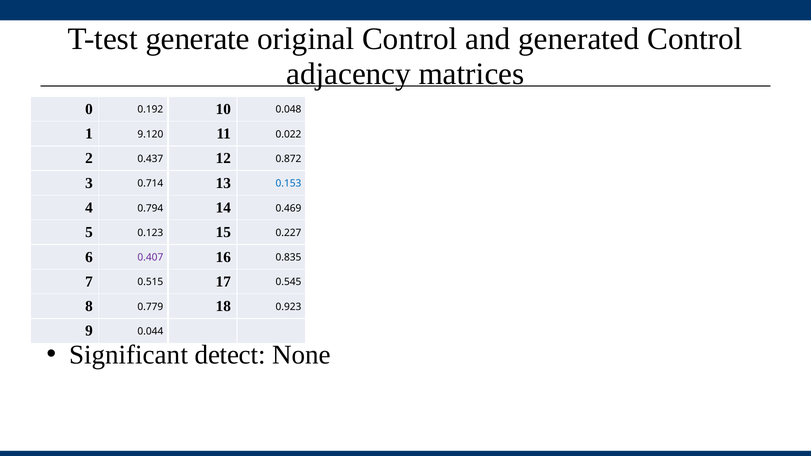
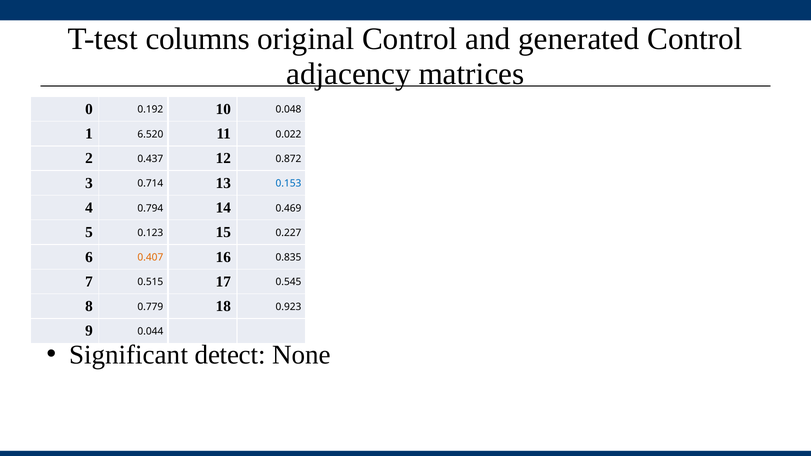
generate: generate -> columns (198, 39)
9.120: 9.120 -> 6.520 (150, 134)
0.407 colour: purple -> orange (150, 258)
